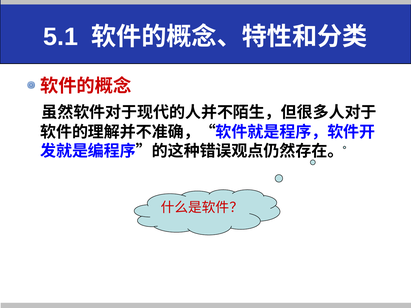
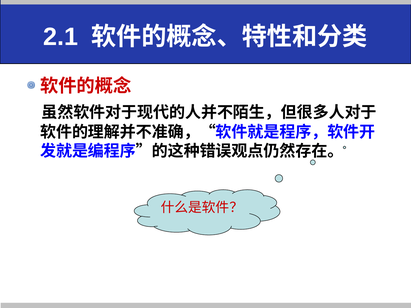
5.1: 5.1 -> 2.1 (61, 37)
